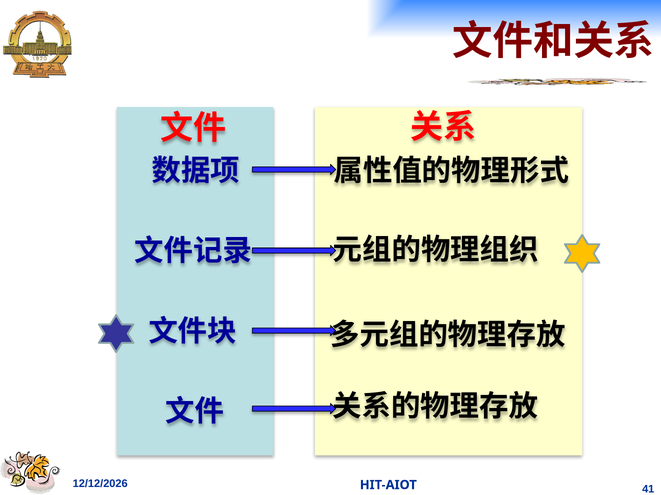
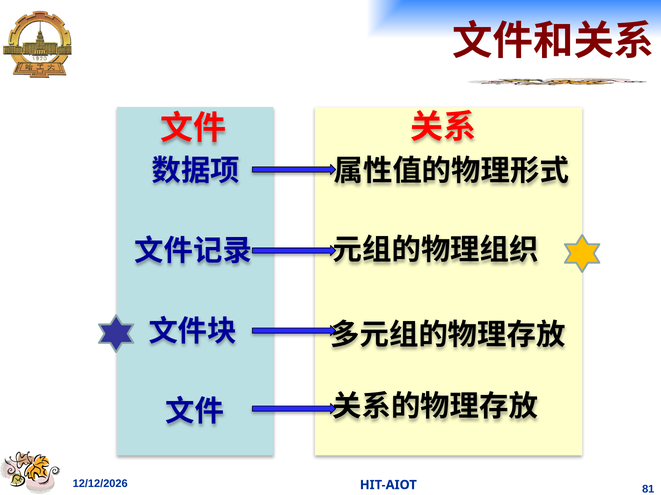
41: 41 -> 81 (648, 490)
